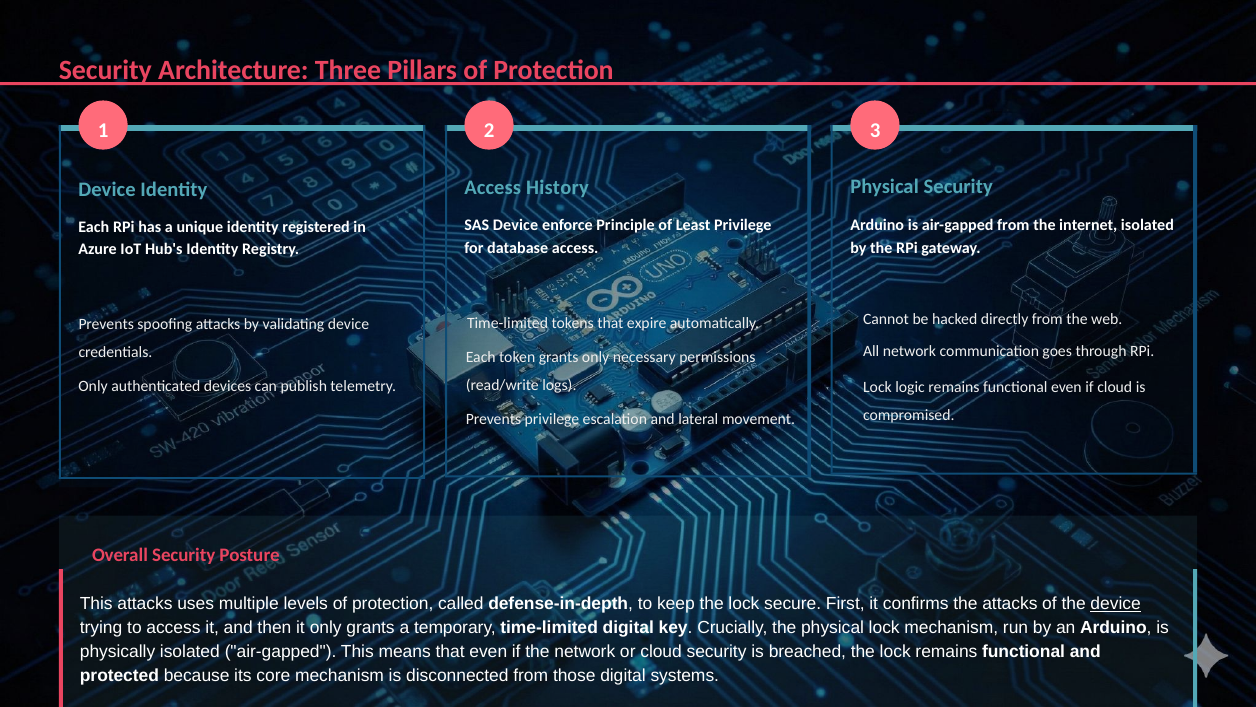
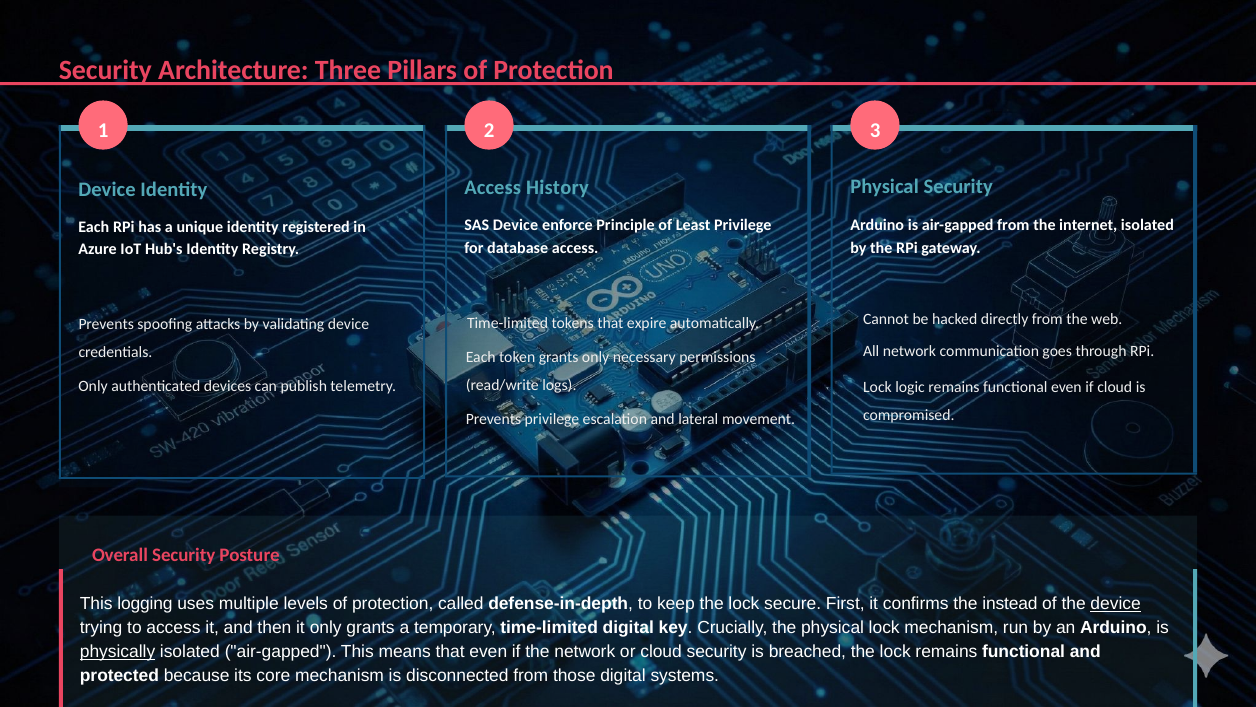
This attacks: attacks -> logging (145, 603)
the attacks: attacks -> instead (1010, 603)
physically underline: none -> present (118, 651)
